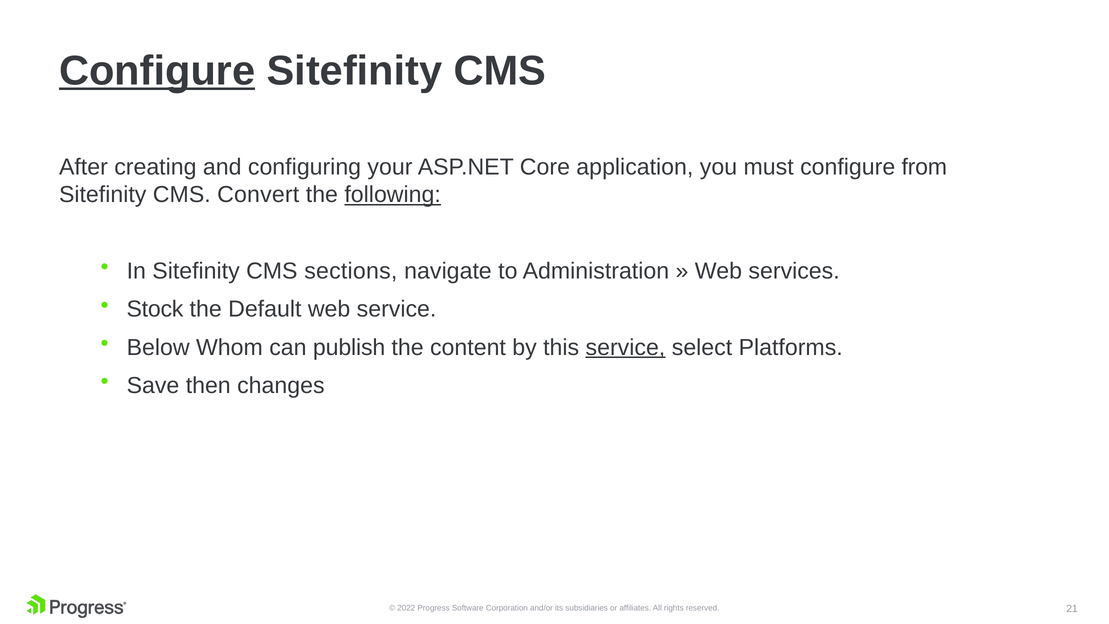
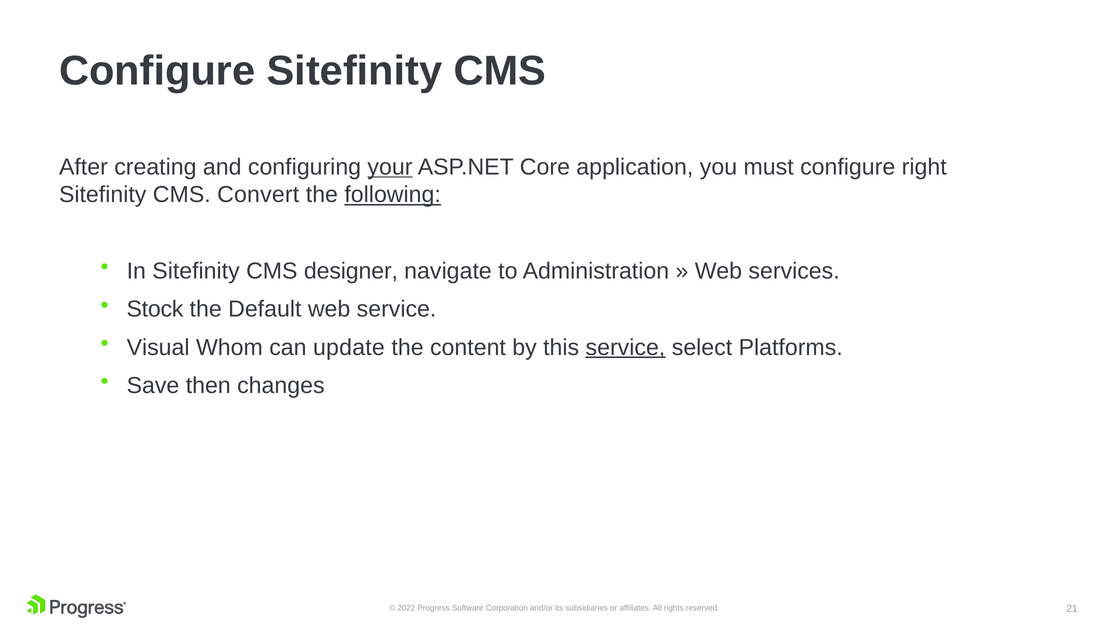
Configure underline: present -> none (157, 71)
your underline: none -> present (390, 167)
from: from -> right (924, 167)
sections: sections -> designer (351, 271)
Below: Below -> Visual (158, 347)
publish: publish -> update (349, 347)
